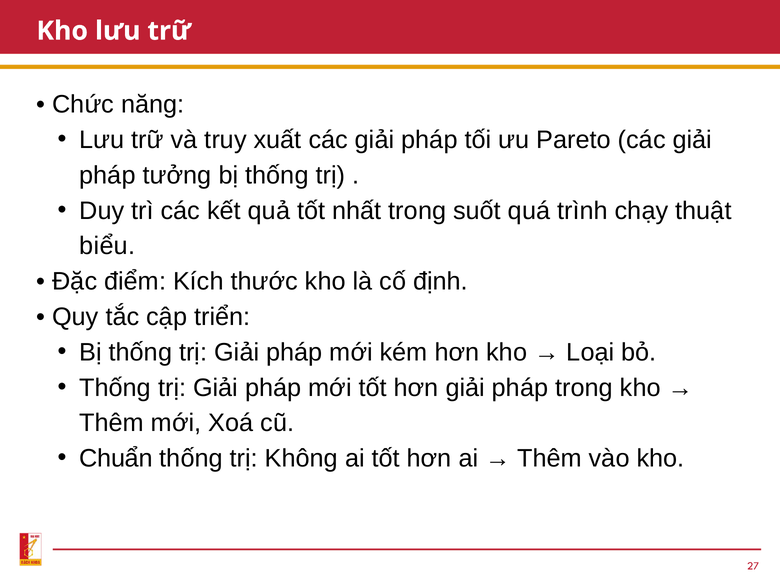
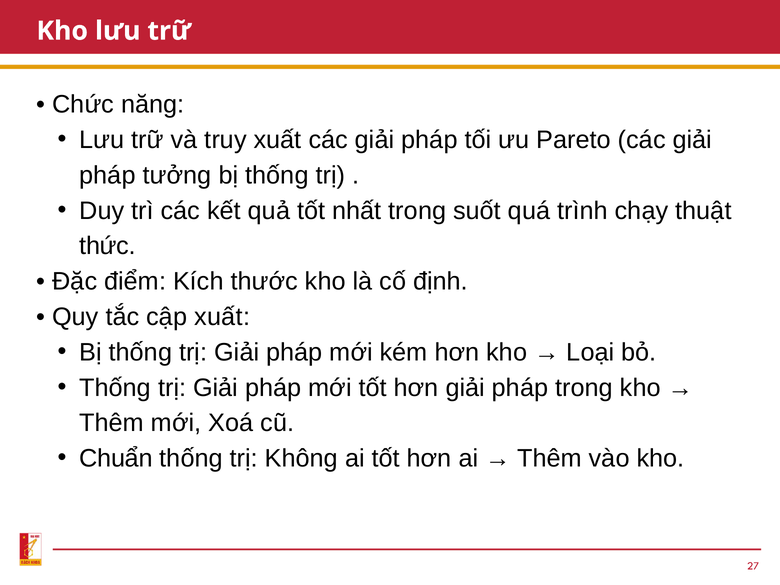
biểu: biểu -> thức (108, 246)
cập triển: triển -> xuất (222, 317)
